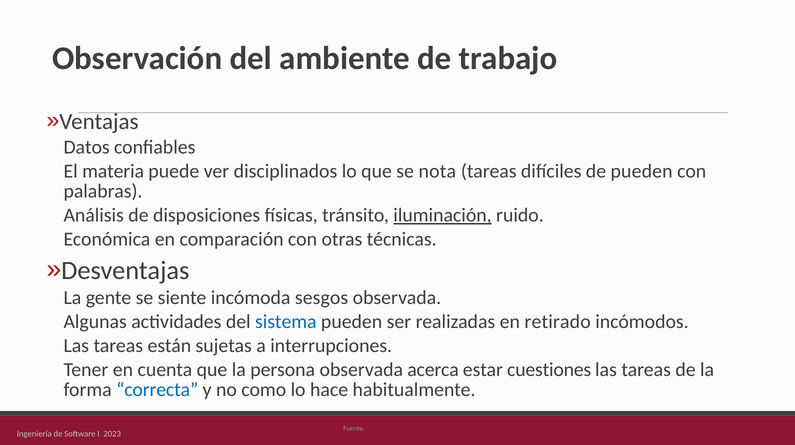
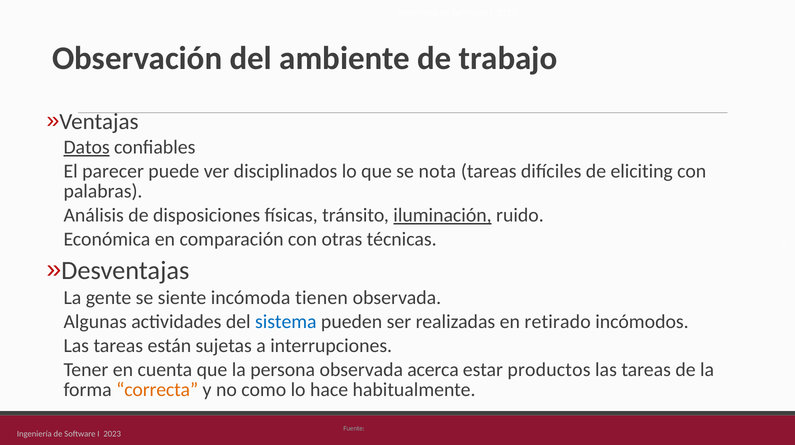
Datos underline: none -> present (87, 147)
materia: materia -> parecer (113, 171)
de pueden: pueden -> eliciting (642, 171)
sesgos: sesgos -> tienen (322, 298)
cuestiones: cuestiones -> productos (549, 370)
correcta colour: blue -> orange (157, 390)
